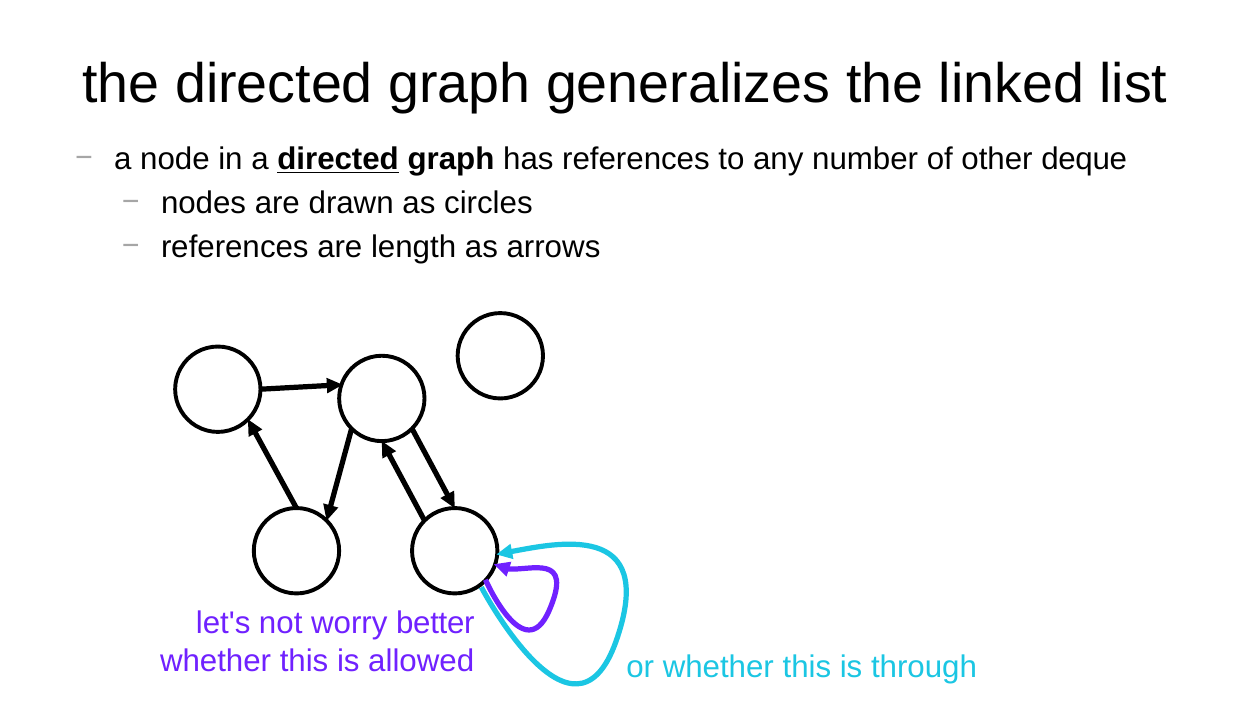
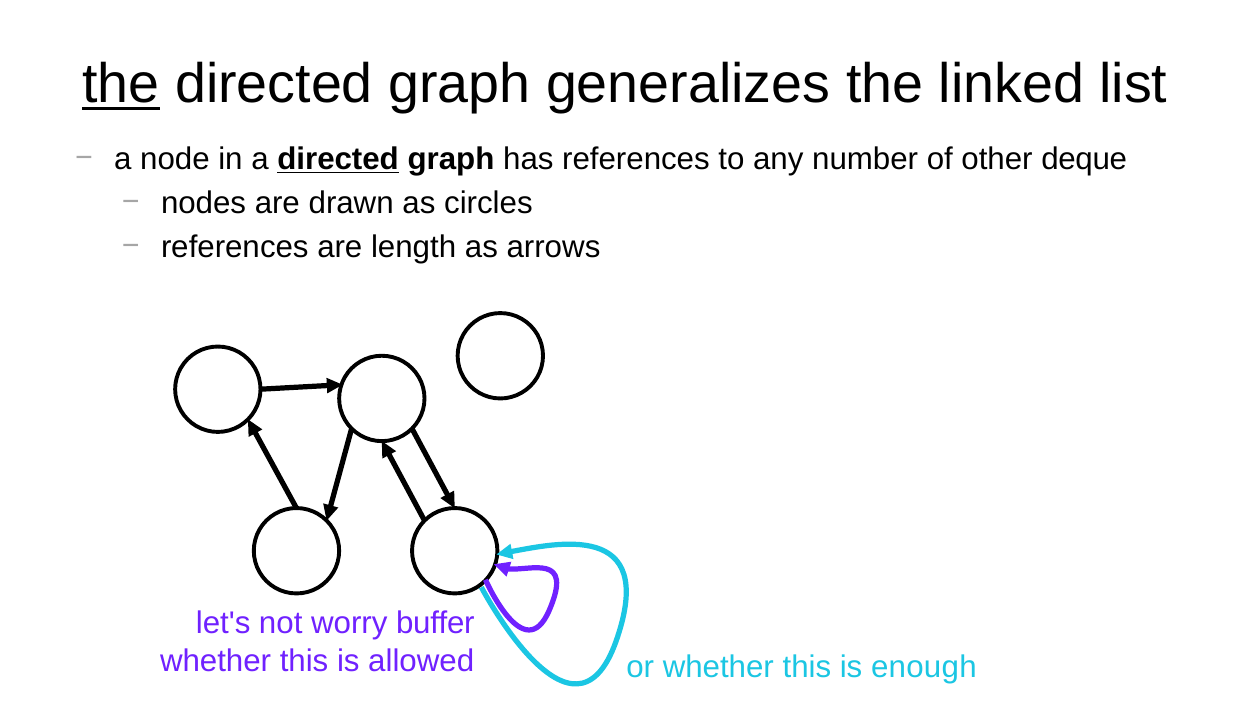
the underline: none -> present (121, 84)
better: better -> buffer (435, 623)
through: through -> enough (924, 667)
